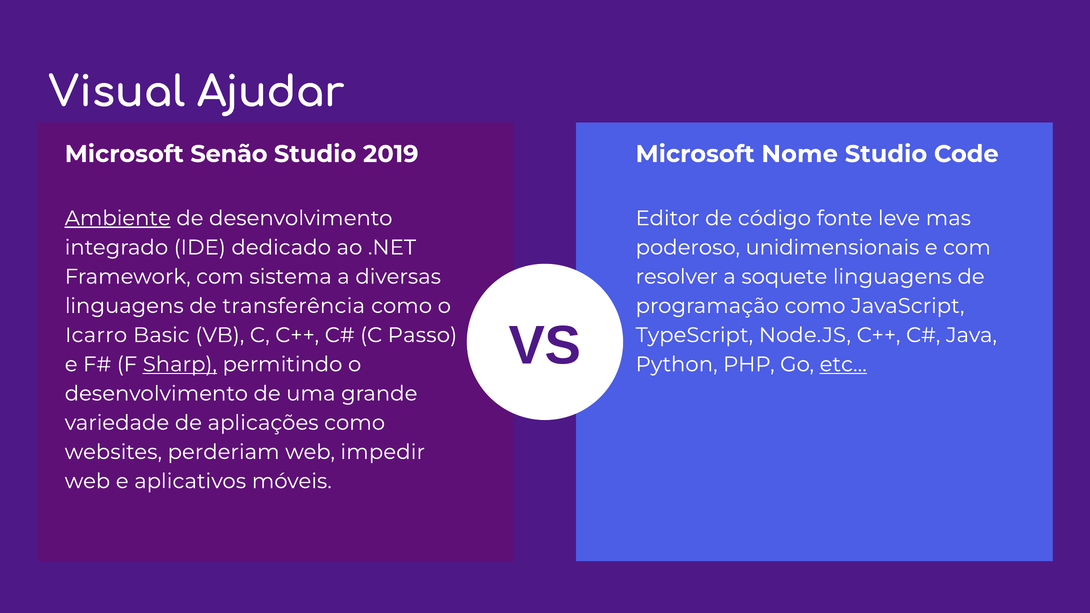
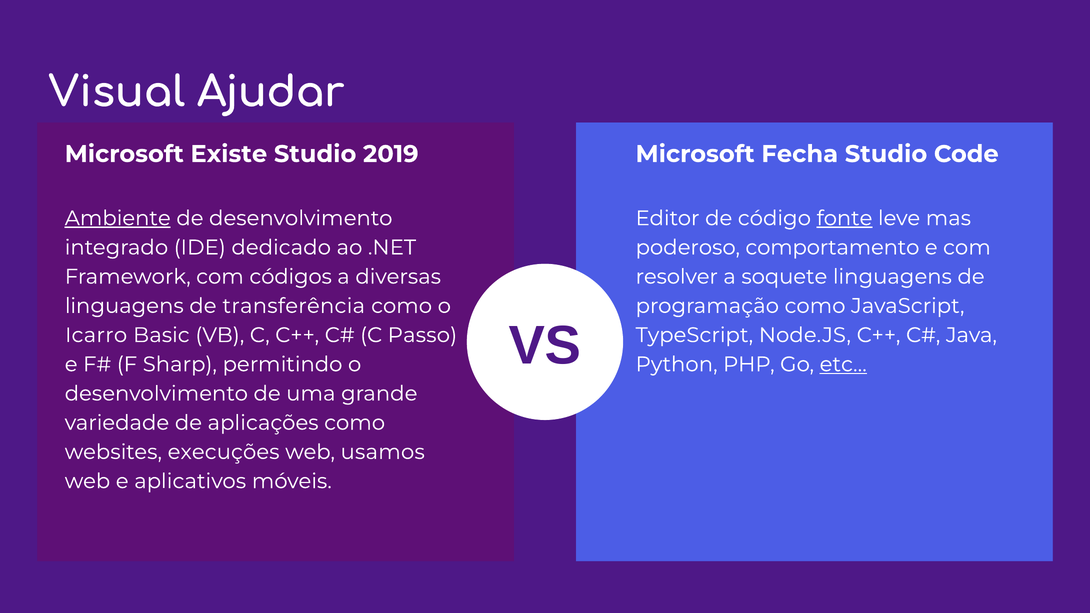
Senão: Senão -> Existe (229, 154)
Nome: Nome -> Fecha (800, 154)
fonte underline: none -> present (844, 218)
unidimensionais: unidimensionais -> comportamento (832, 248)
sistema: sistema -> códigos (291, 277)
Sharp underline: present -> none (180, 364)
perderiam: perderiam -> execuções (224, 452)
impedir: impedir -> usamos (383, 452)
